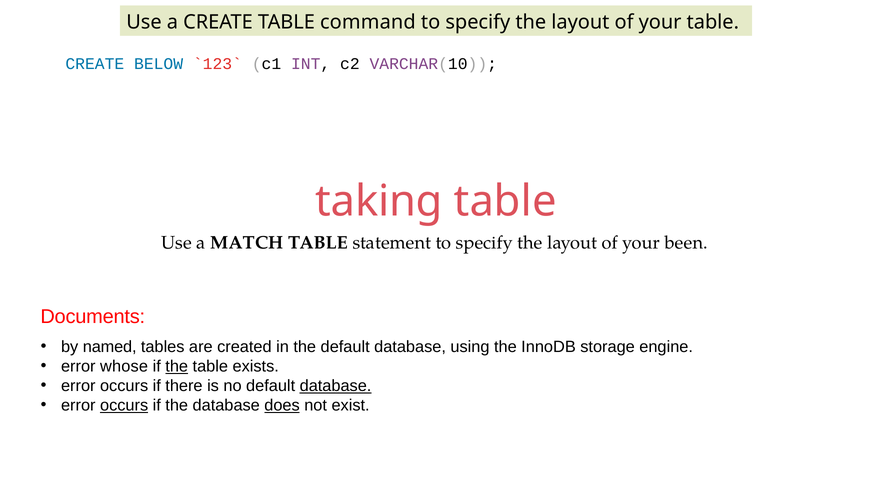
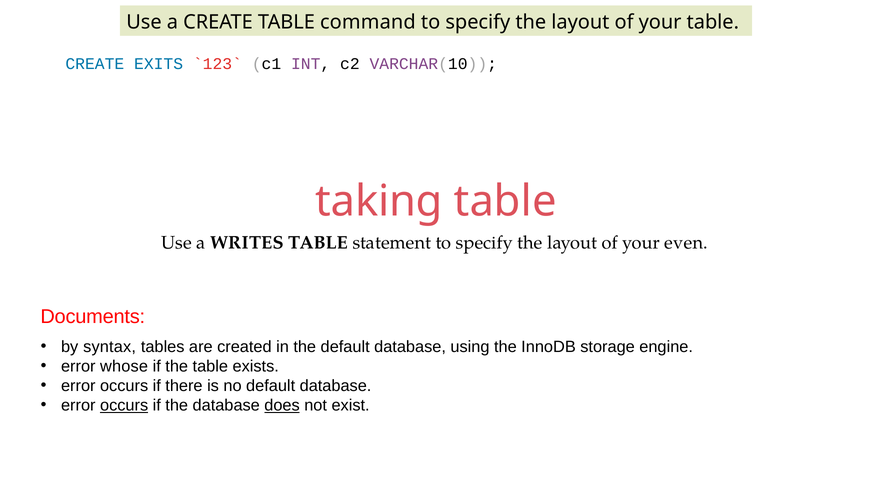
BELOW: BELOW -> EXITS (159, 64)
MATCH: MATCH -> WRITES (247, 243)
been: been -> even (686, 243)
named: named -> syntax (110, 347)
the underline: present -> none (177, 367)
database underline: present -> none (336, 386)
